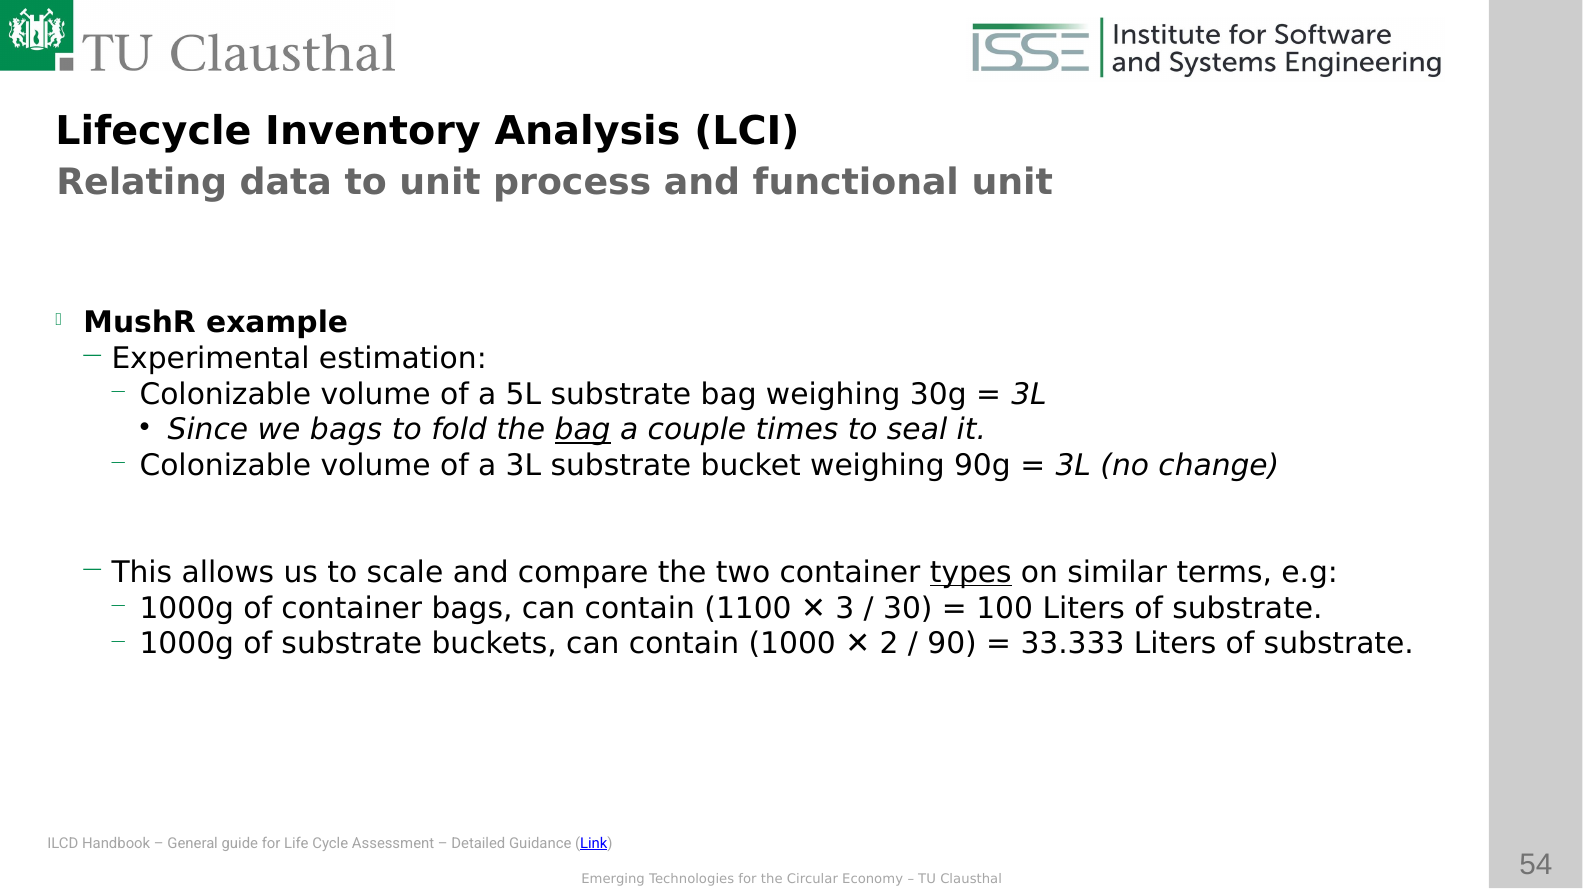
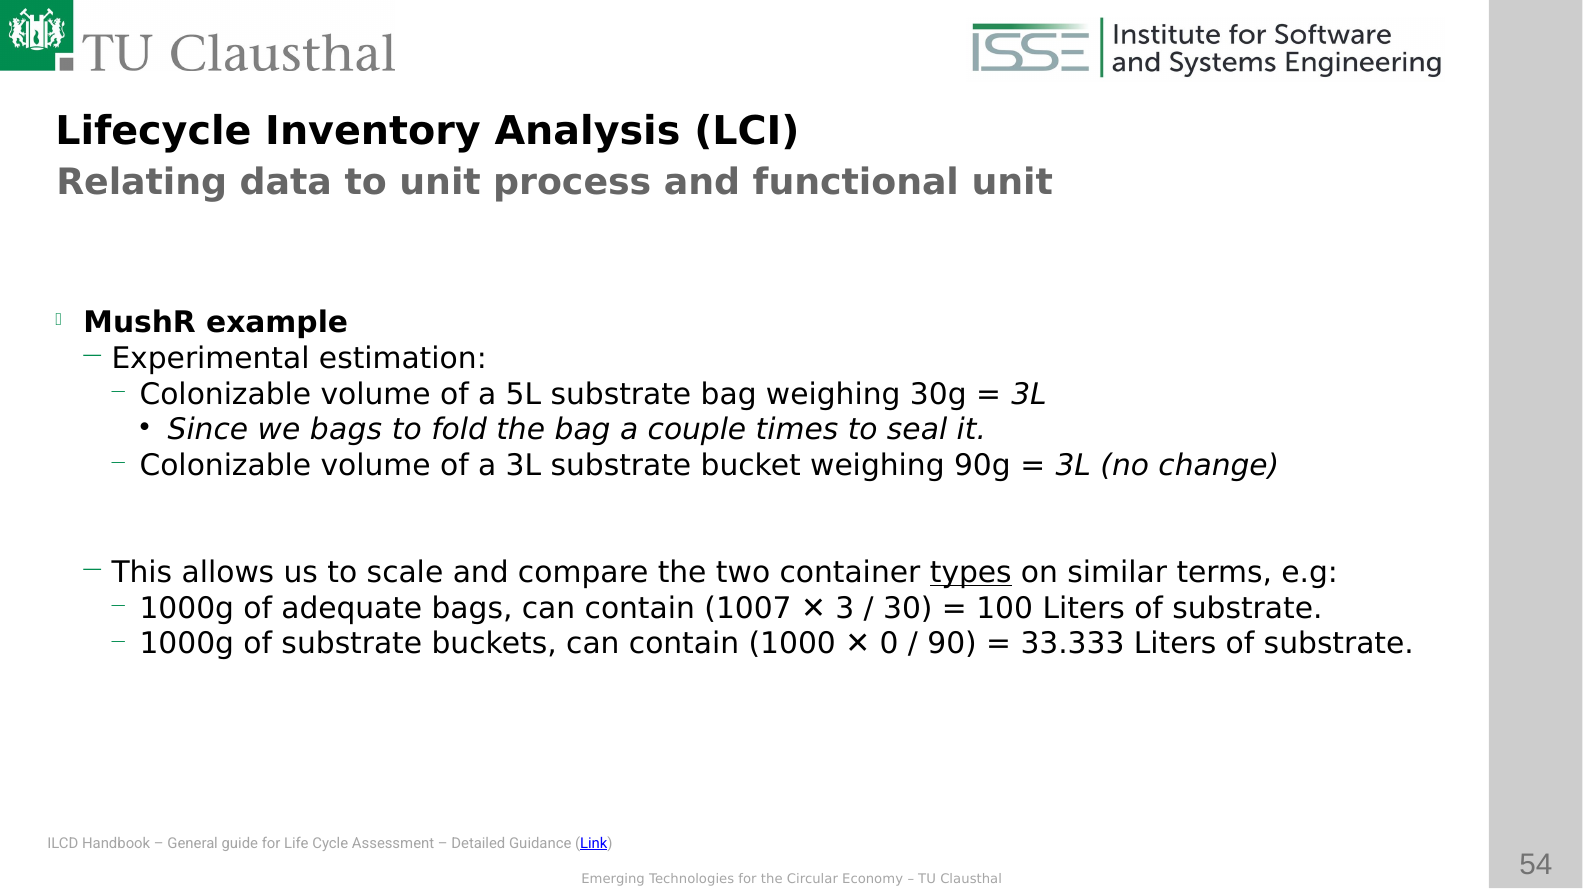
bag underline: present -> none (583, 430)
of container: container -> adequate (352, 609)
1100: 1100 -> 1007 (748, 609)
2: 2 -> 0 (889, 644)
